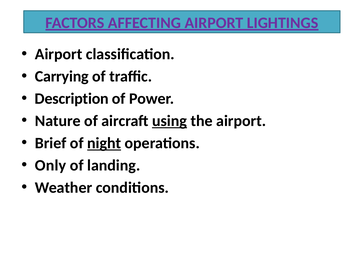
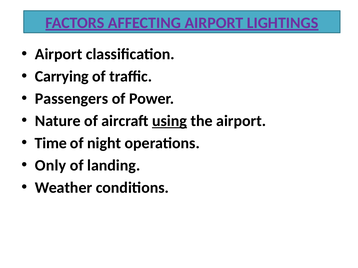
Description: Description -> Passengers (72, 99)
Brief: Brief -> Time (51, 143)
night underline: present -> none (104, 143)
